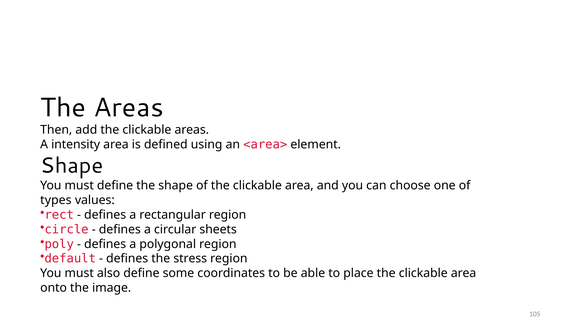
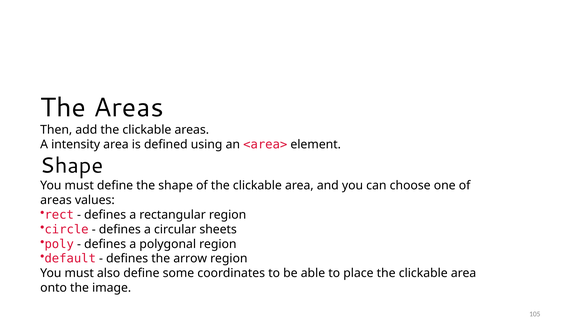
types: types -> areas (56, 200)
stress: stress -> arrow (190, 259)
